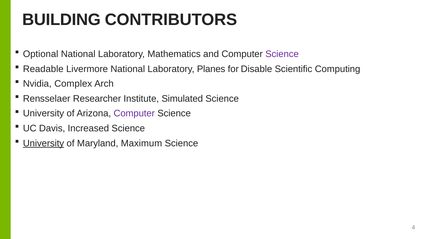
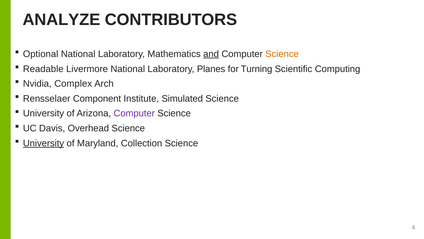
BUILDING: BUILDING -> ANALYZE (61, 20)
and underline: none -> present (211, 54)
Science colour: purple -> orange (282, 54)
Disable: Disable -> Turning (257, 69)
Researcher: Researcher -> Component (97, 98)
Increased: Increased -> Overhead (88, 128)
Maximum: Maximum -> Collection (142, 143)
